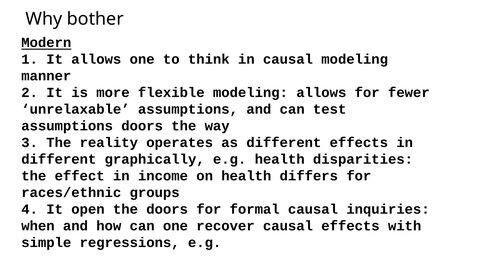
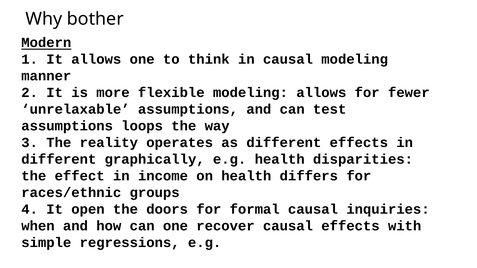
assumptions doors: doors -> loops (142, 126)
